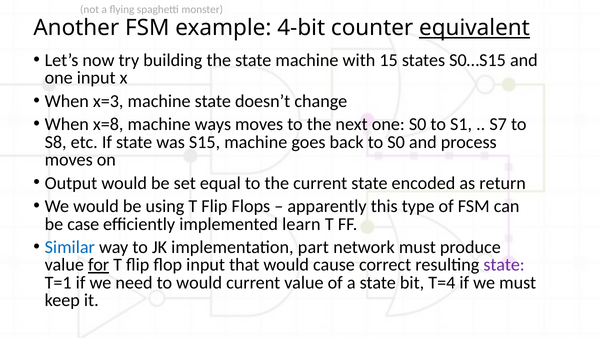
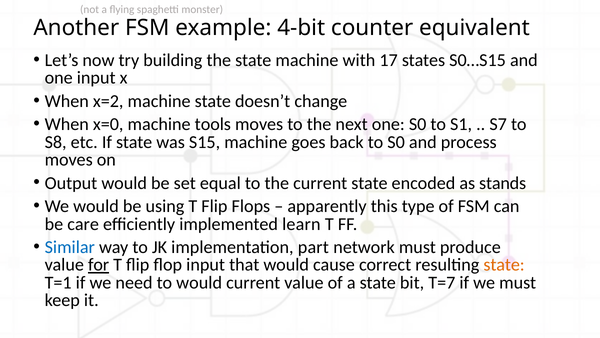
equivalent underline: present -> none (474, 28)
15: 15 -> 17 (389, 60)
x=3: x=3 -> x=2 (108, 101)
x=8: x=8 -> x=0 (108, 124)
ways: ways -> tools (213, 124)
return: return -> stands (503, 183)
case: case -> care (83, 224)
state colour: purple -> orange (504, 265)
T=4: T=4 -> T=7 (442, 282)
